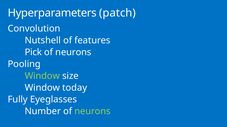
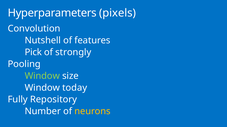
patch: patch -> pixels (117, 13)
neurons: neurons -> strongly (73, 52)
Eyeglasses: Eyeglasses -> Repository (54, 100)
neurons colour: light green -> yellow (92, 112)
